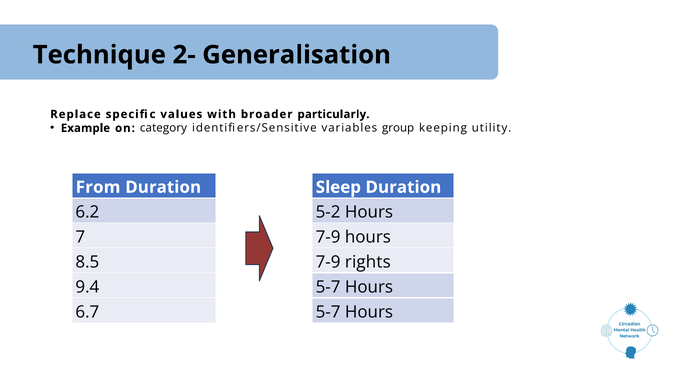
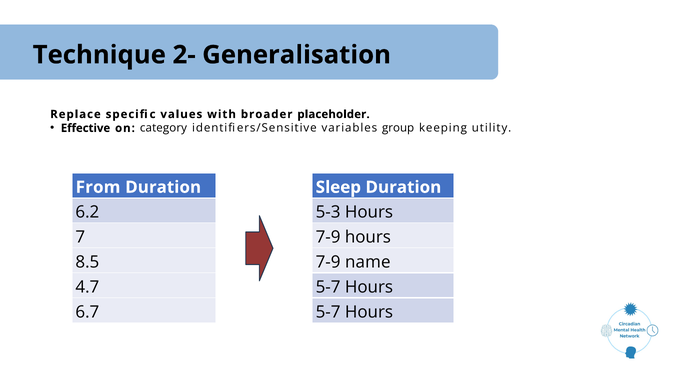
particularly: particularly -> placeholder (334, 114)
Example: Example -> Effective (85, 128)
5-2: 5-2 -> 5-3 (328, 212)
rights: rights -> name (368, 262)
9.4: 9.4 -> 4.7 (87, 287)
